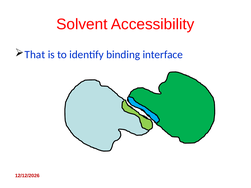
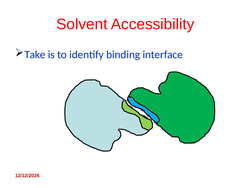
That: That -> Take (35, 55)
